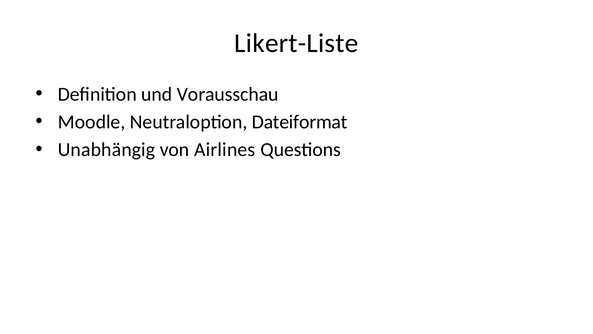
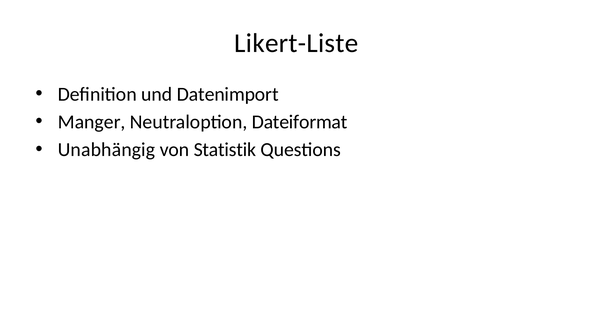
Vorausschau: Vorausschau -> Datenimport (228, 94)
Moodle: Moodle -> Manger (92, 122)
Airlines: Airlines -> Statistik (225, 149)
